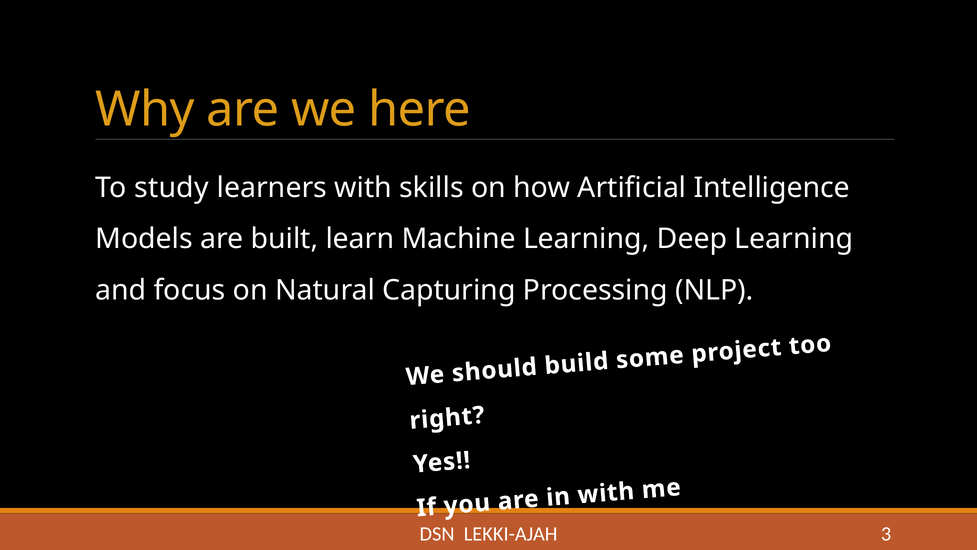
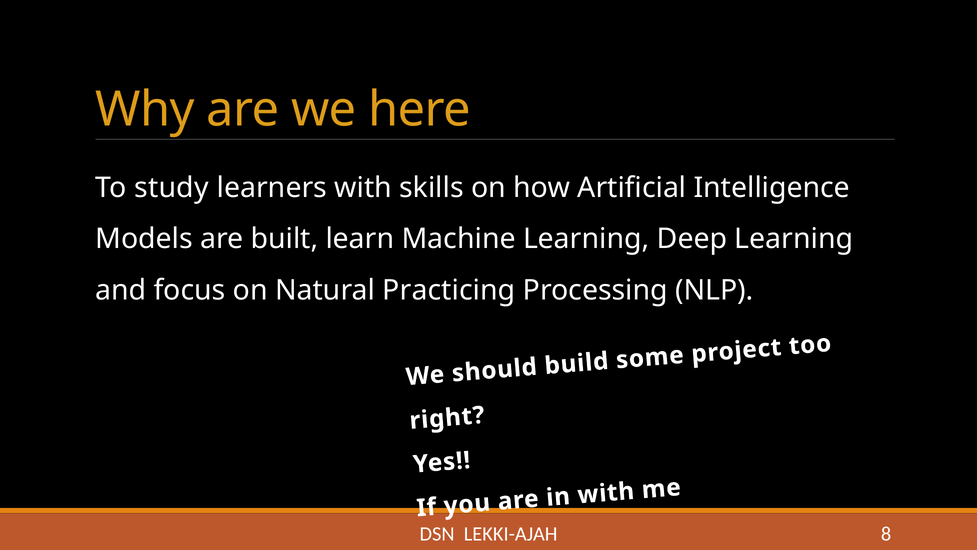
Capturing: Capturing -> Practicing (449, 290)
3: 3 -> 8 (886, 533)
